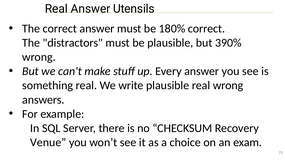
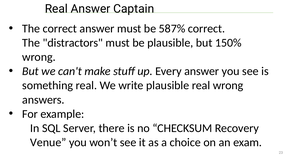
Utensils: Utensils -> Captain (134, 9)
180%: 180% -> 587% (172, 29)
390%: 390% -> 150% (228, 43)
